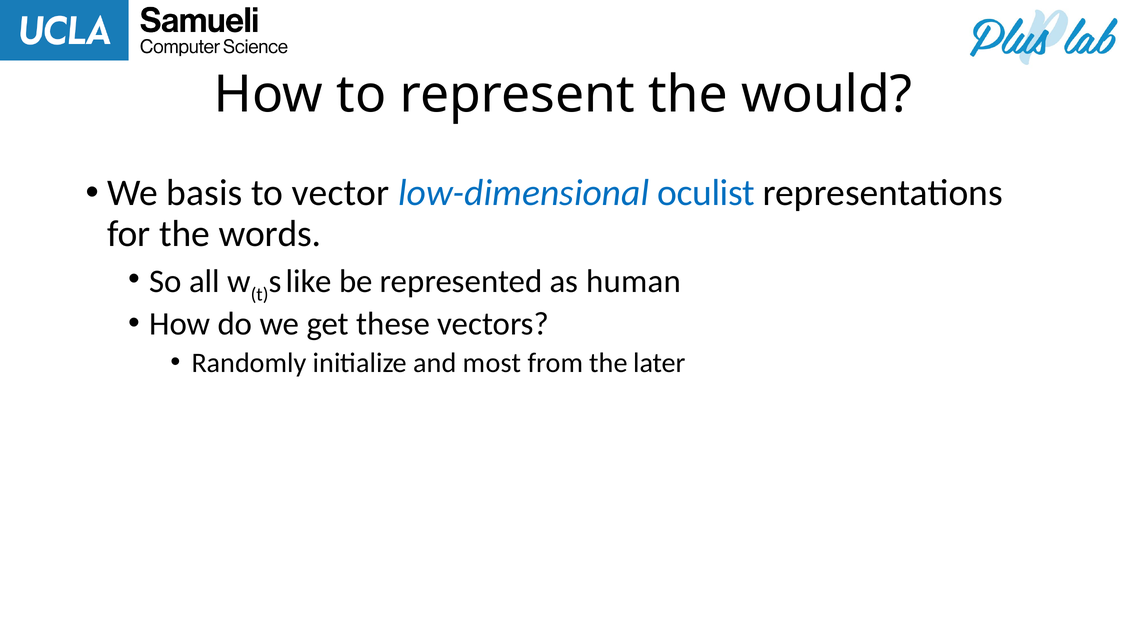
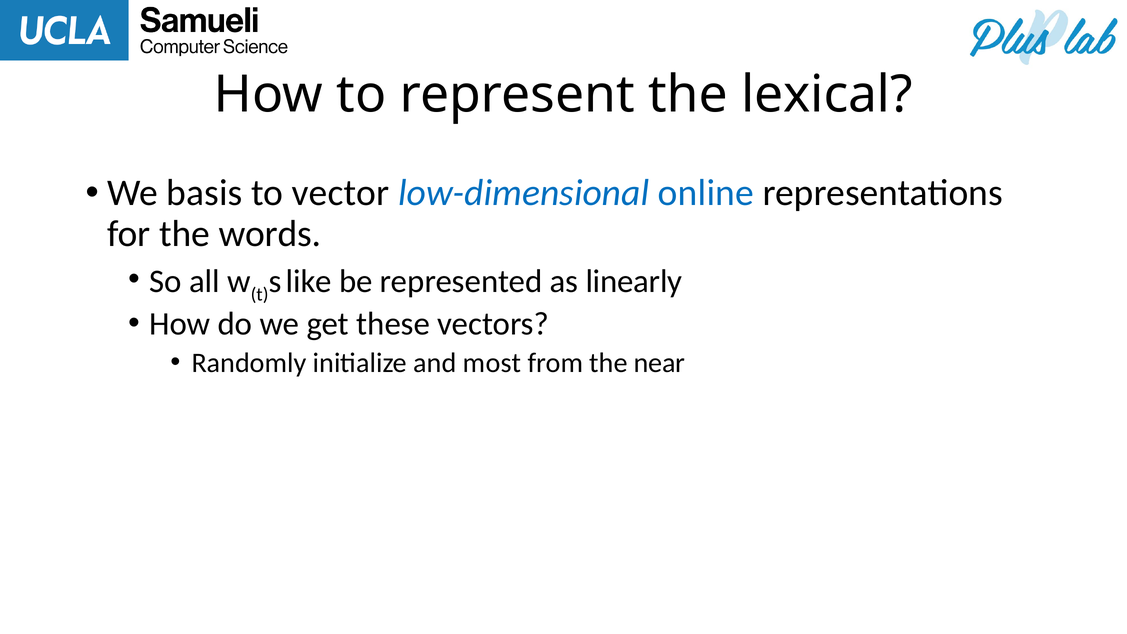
would: would -> lexical (827, 95)
oculist: oculist -> online (706, 193)
human: human -> linearly (634, 281)
later: later -> near (659, 363)
